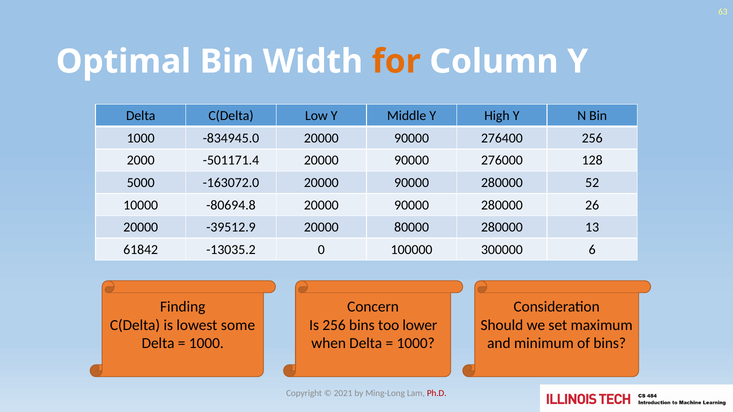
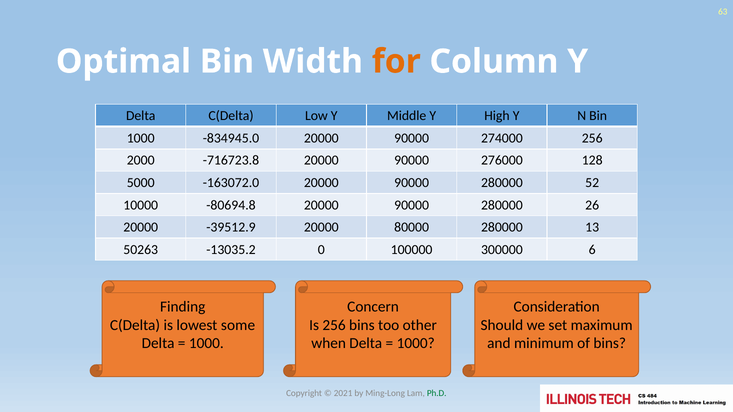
276400: 276400 -> 274000 (502, 138)
-501171.4: -501171.4 -> -716723.8 (231, 161)
61842: 61842 -> 50263 (141, 250)
lower: lower -> other (420, 325)
Ph.D colour: red -> green (437, 394)
